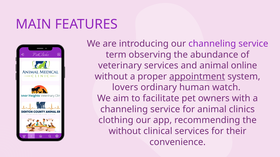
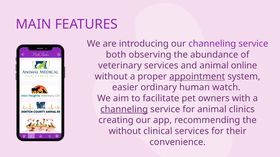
term: term -> both (116, 55)
lovers: lovers -> easier (125, 88)
channeling underline: none -> present (124, 110)
clothing: clothing -> creating (116, 121)
